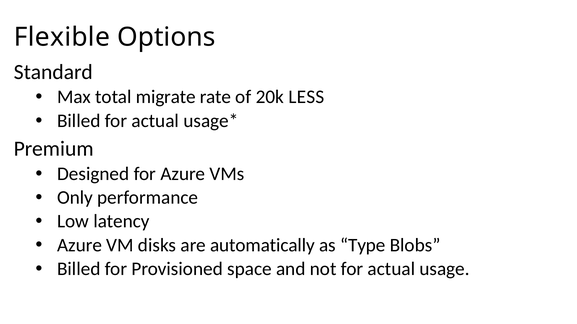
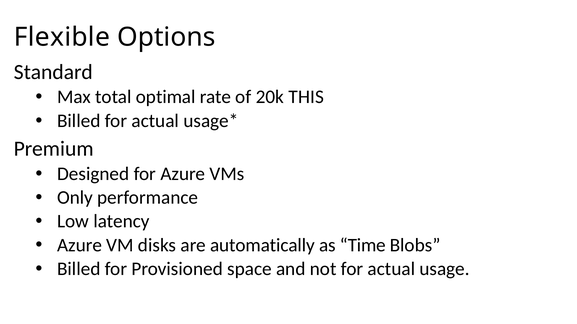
migrate: migrate -> optimal (166, 97)
LESS: LESS -> THIS (306, 97)
Type: Type -> Time (363, 245)
